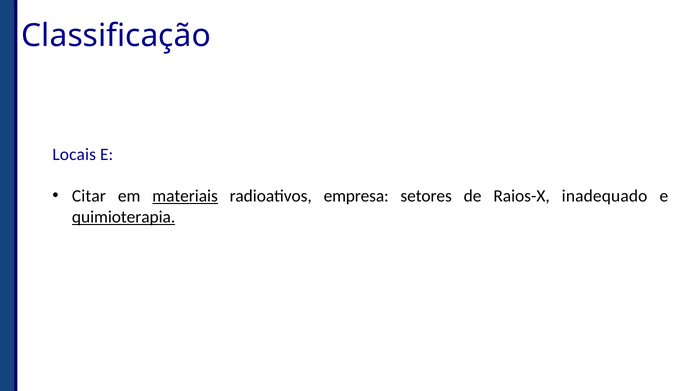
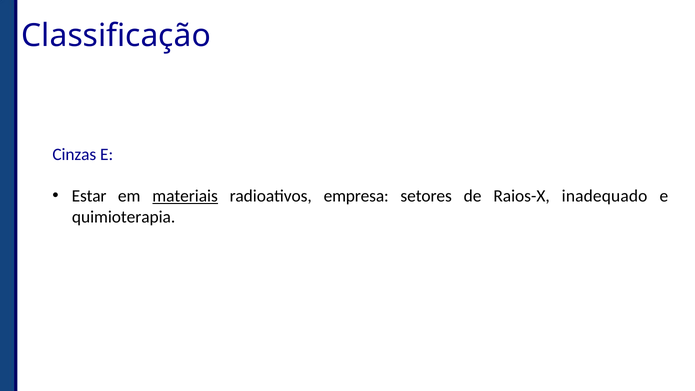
Locais: Locais -> Cinzas (74, 154)
Citar: Citar -> Estar (89, 196)
quimioterapia underline: present -> none (124, 217)
